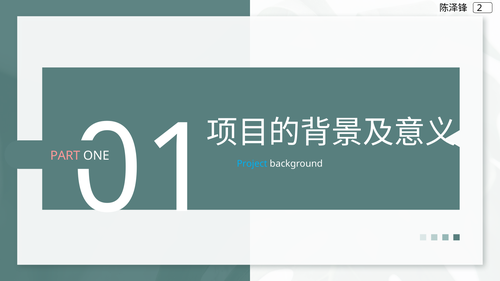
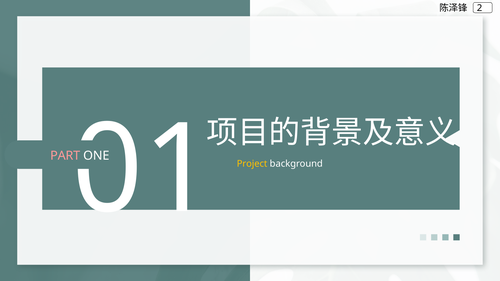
Project colour: light blue -> yellow (252, 164)
